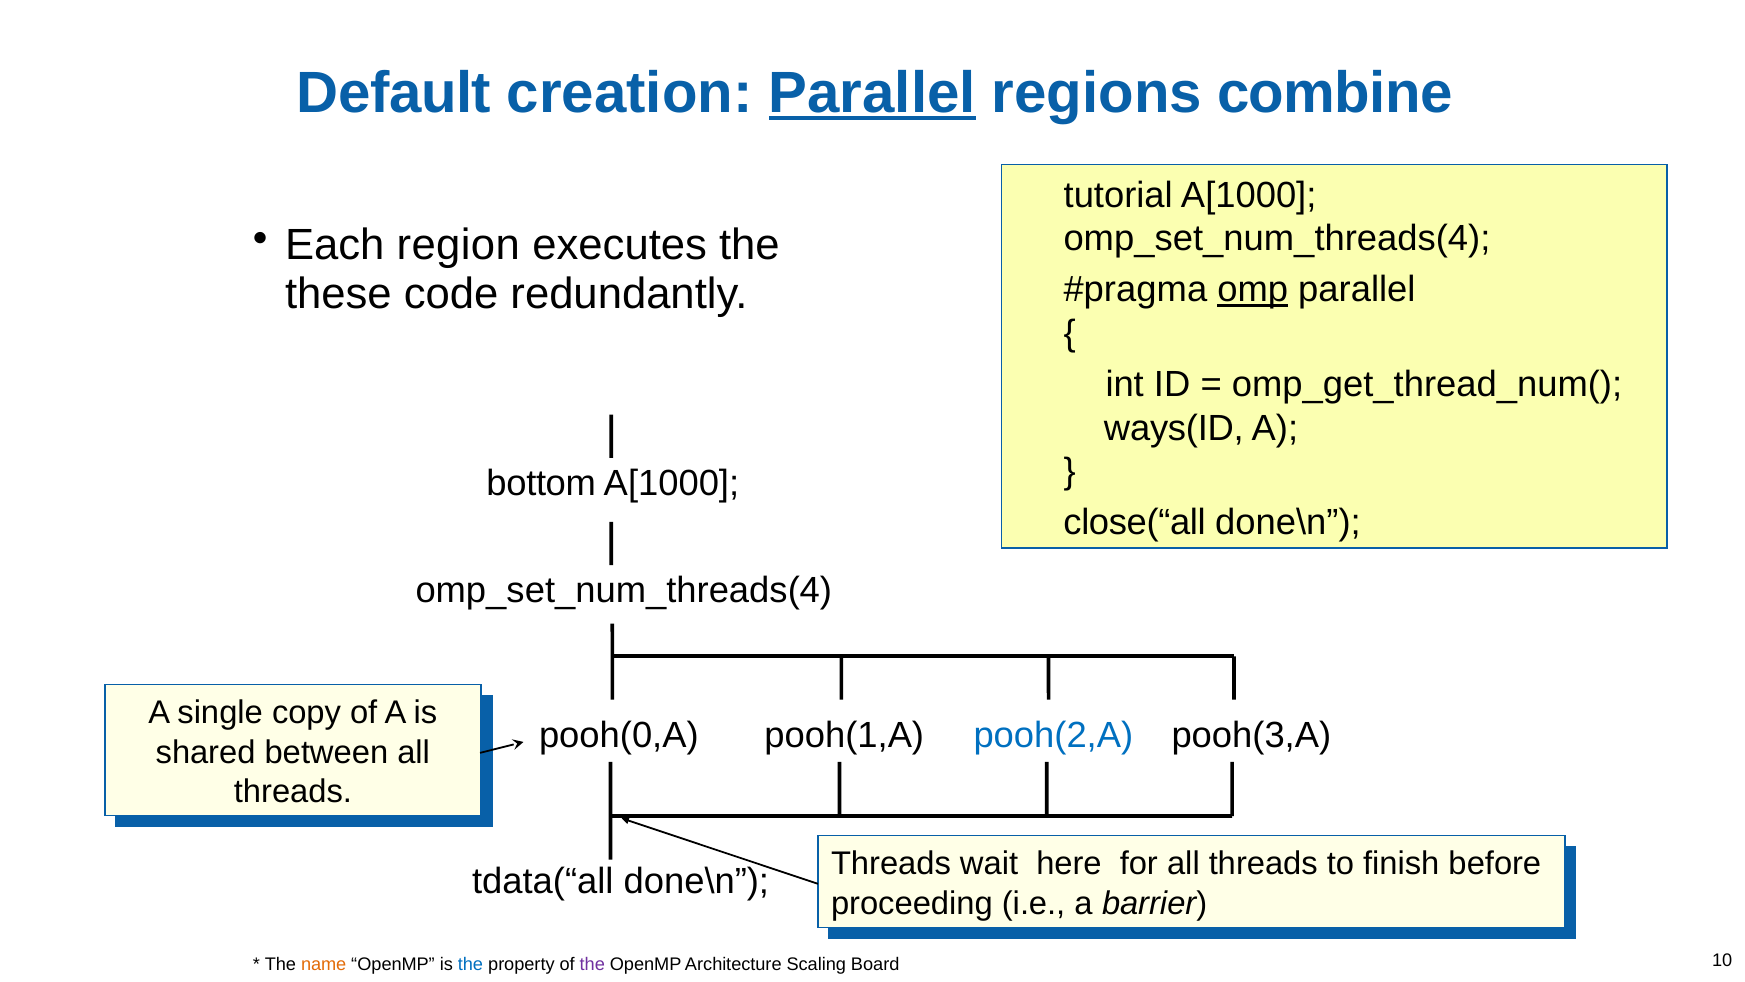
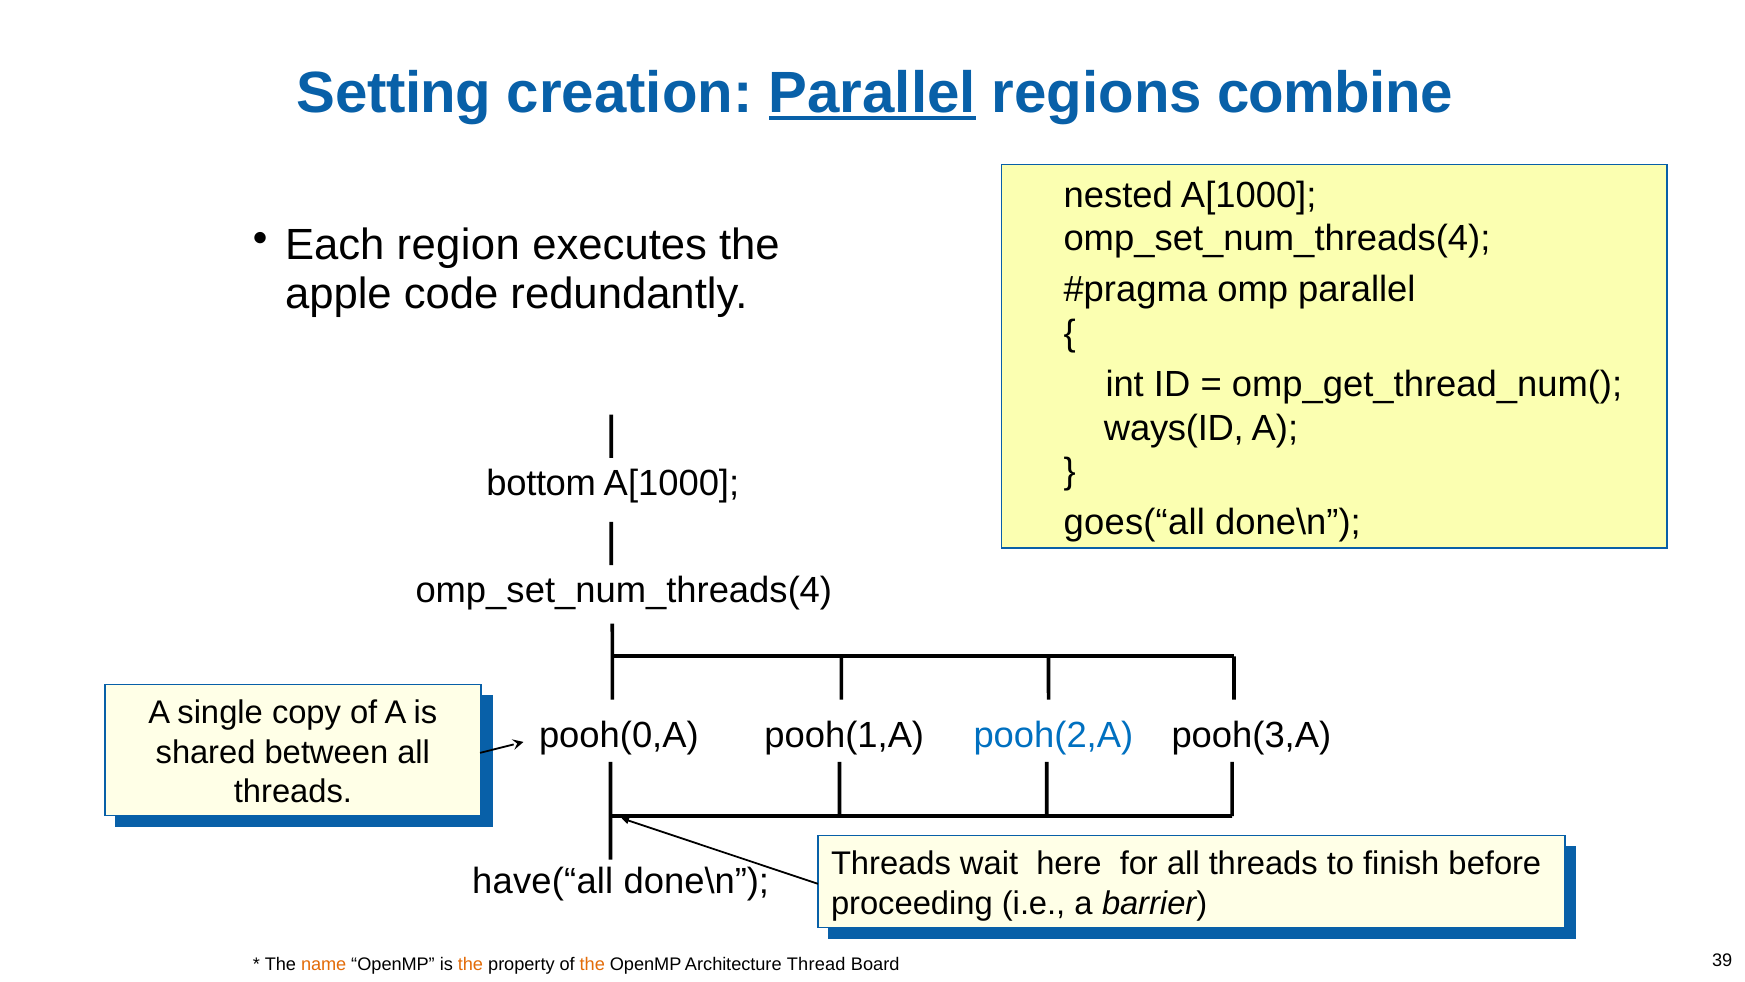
Default: Default -> Setting (394, 93)
tutorial: tutorial -> nested (1118, 195)
omp underline: present -> none (1253, 290)
these: these -> apple (338, 294)
close(“all: close(“all -> goes(“all (1134, 522)
tdata(“all: tdata(“all -> have(“all (543, 882)
the colour: blue -> orange (471, 964)
the colour: purple -> orange (592, 964)
Scaling: Scaling -> Thread (816, 964)
10: 10 -> 39 (1722, 960)
